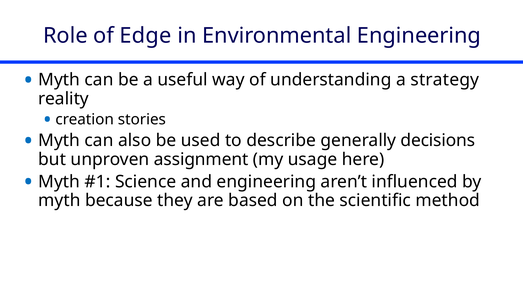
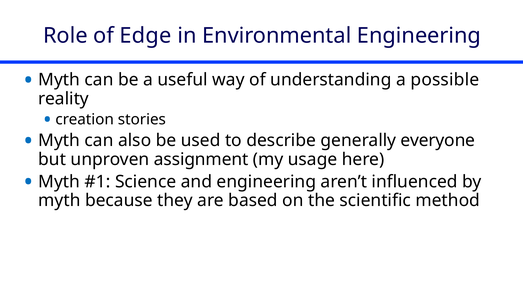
strategy: strategy -> possible (445, 80)
decisions: decisions -> everyone (438, 141)
